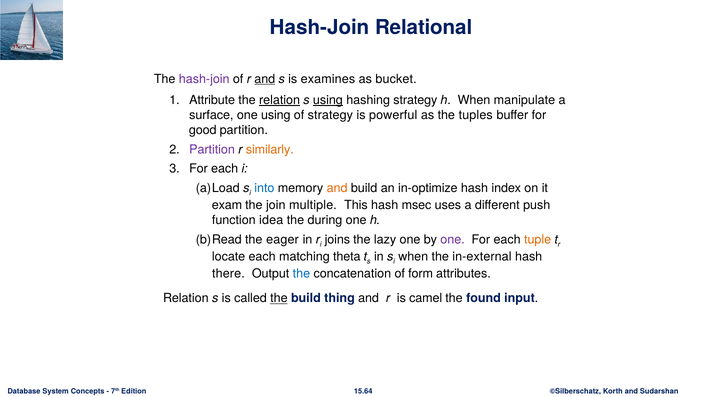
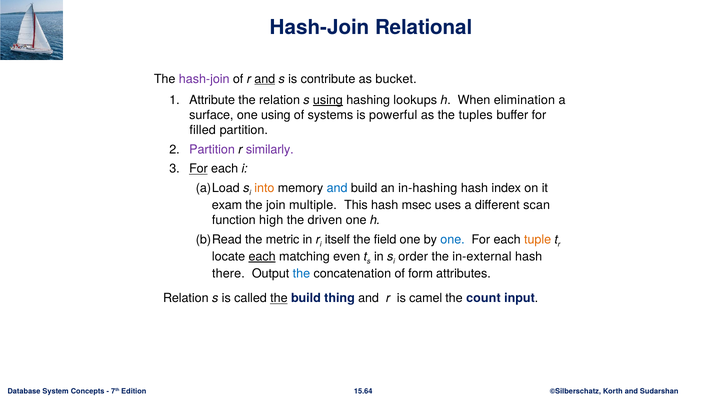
examines: examines -> contribute (328, 79)
relation underline: present -> none (280, 100)
hashing strategy: strategy -> lookups (415, 100)
manipulate: manipulate -> elimination (524, 100)
of strategy: strategy -> systems (330, 115)
good: good -> filled (203, 130)
similarly colour: orange -> purple (270, 149)
For underline: none -> present (198, 169)
into colour: blue -> orange (264, 188)
and colour: orange -> blue (337, 188)
in-optimize: in-optimize -> in-hashing (428, 188)
push: push -> scan (537, 205)
idea: idea -> high (271, 220)
during: during -> driven (325, 220)
eager: eager -> metric (283, 240)
joins: joins -> itself (337, 240)
lazy: lazy -> field (385, 240)
one colour: purple -> blue (453, 240)
each underline: none -> present (262, 257)
theta: theta -> even (347, 257)
i when: when -> order (413, 257)
found: found -> count (483, 298)
